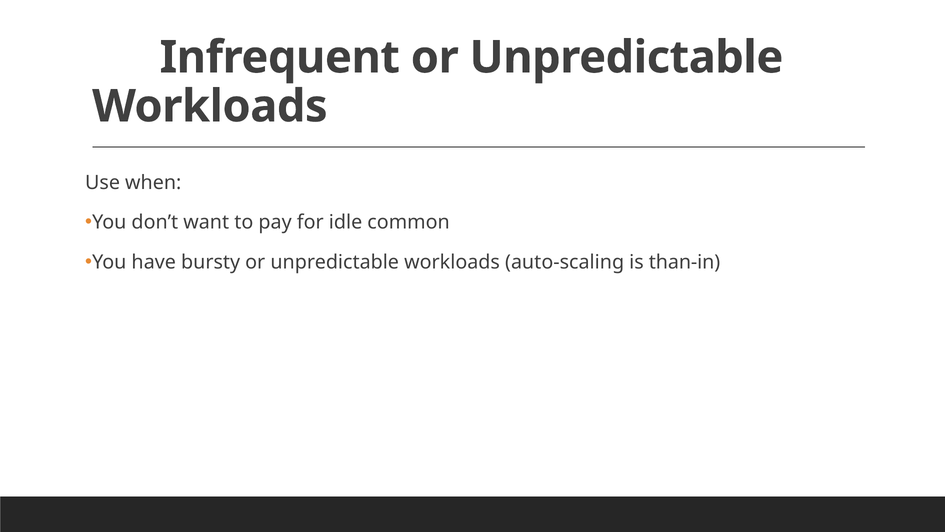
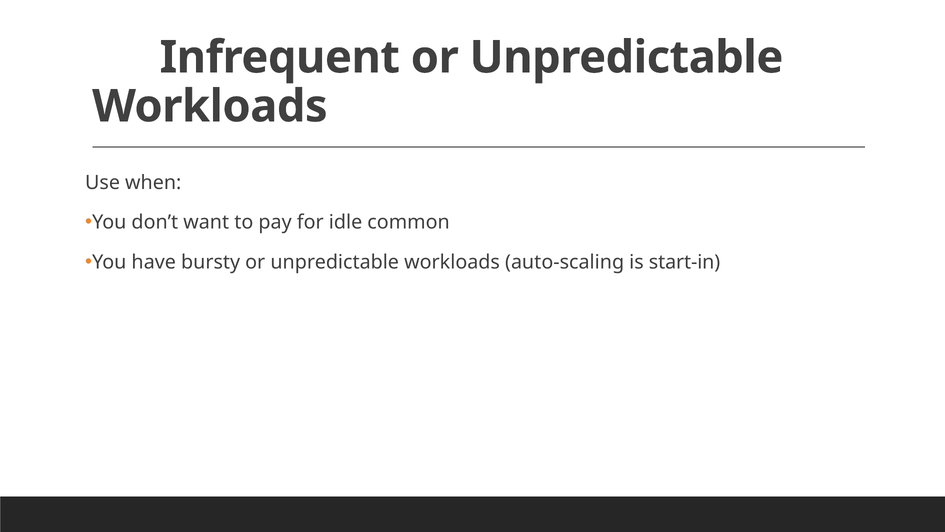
than-in: than-in -> start-in (685, 262)
